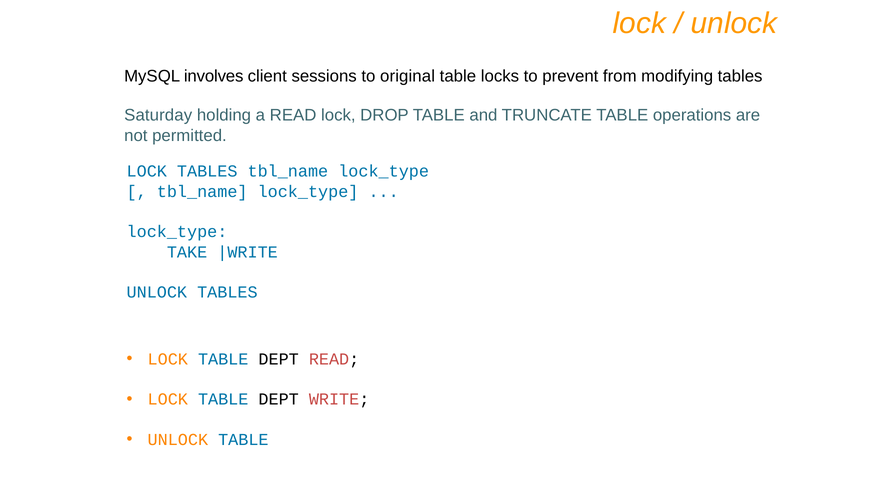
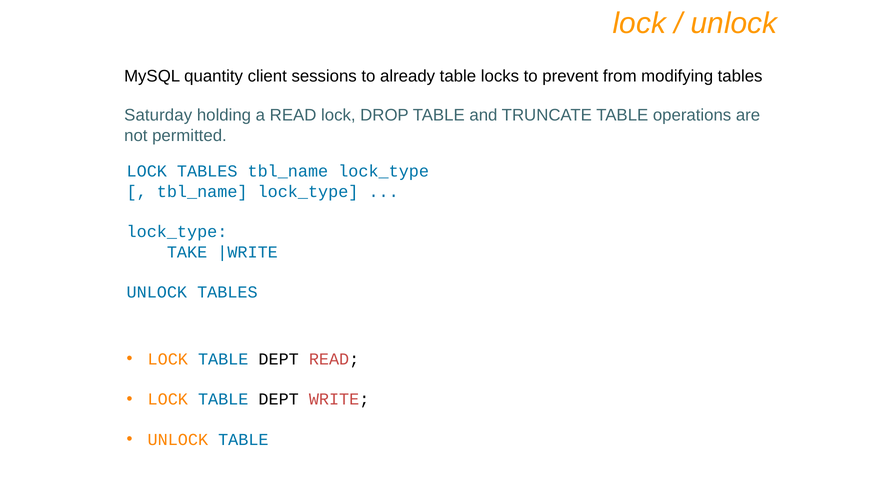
involves: involves -> quantity (214, 76)
original: original -> already (408, 76)
